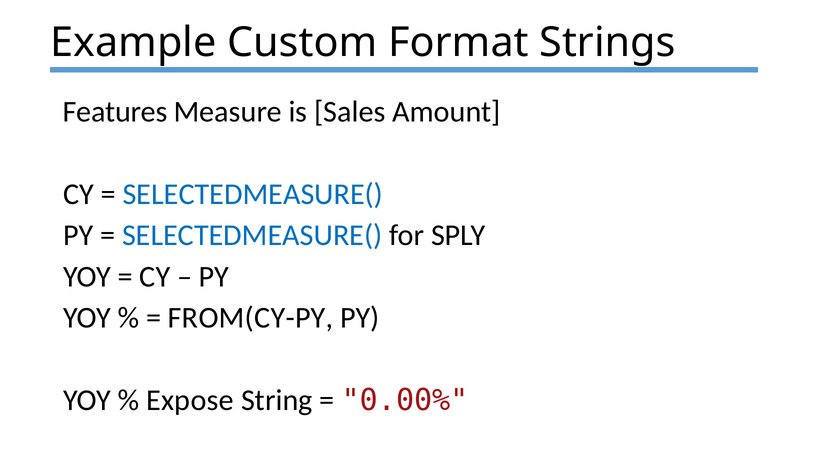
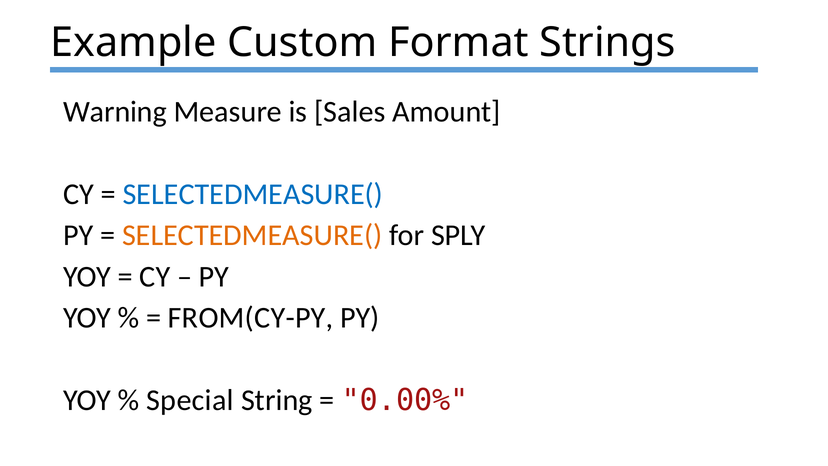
Features: Features -> Warning (115, 112)
SELECTEDMEASURE( colour: blue -> orange (252, 235)
Expose: Expose -> Special (190, 400)
